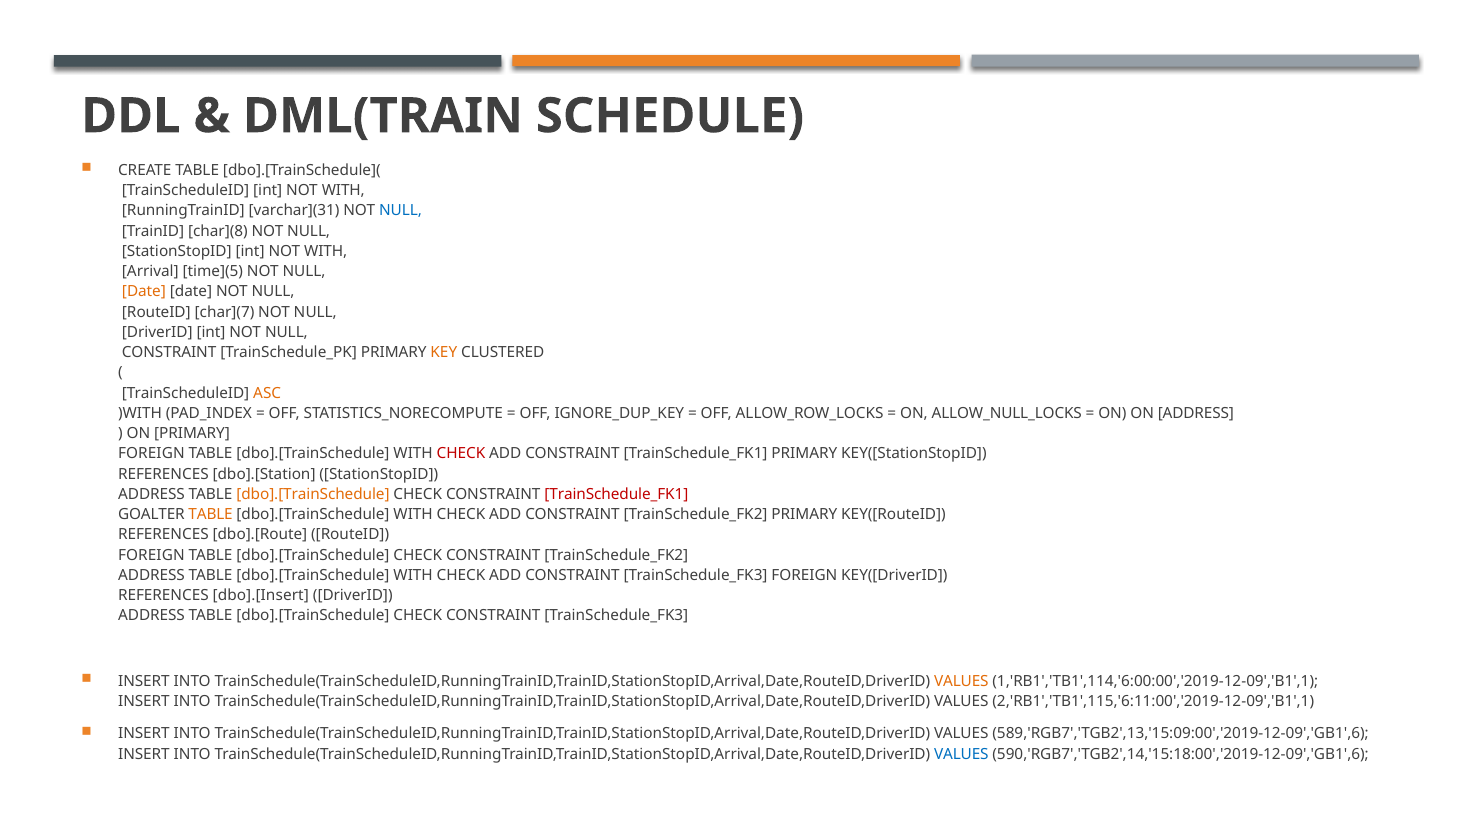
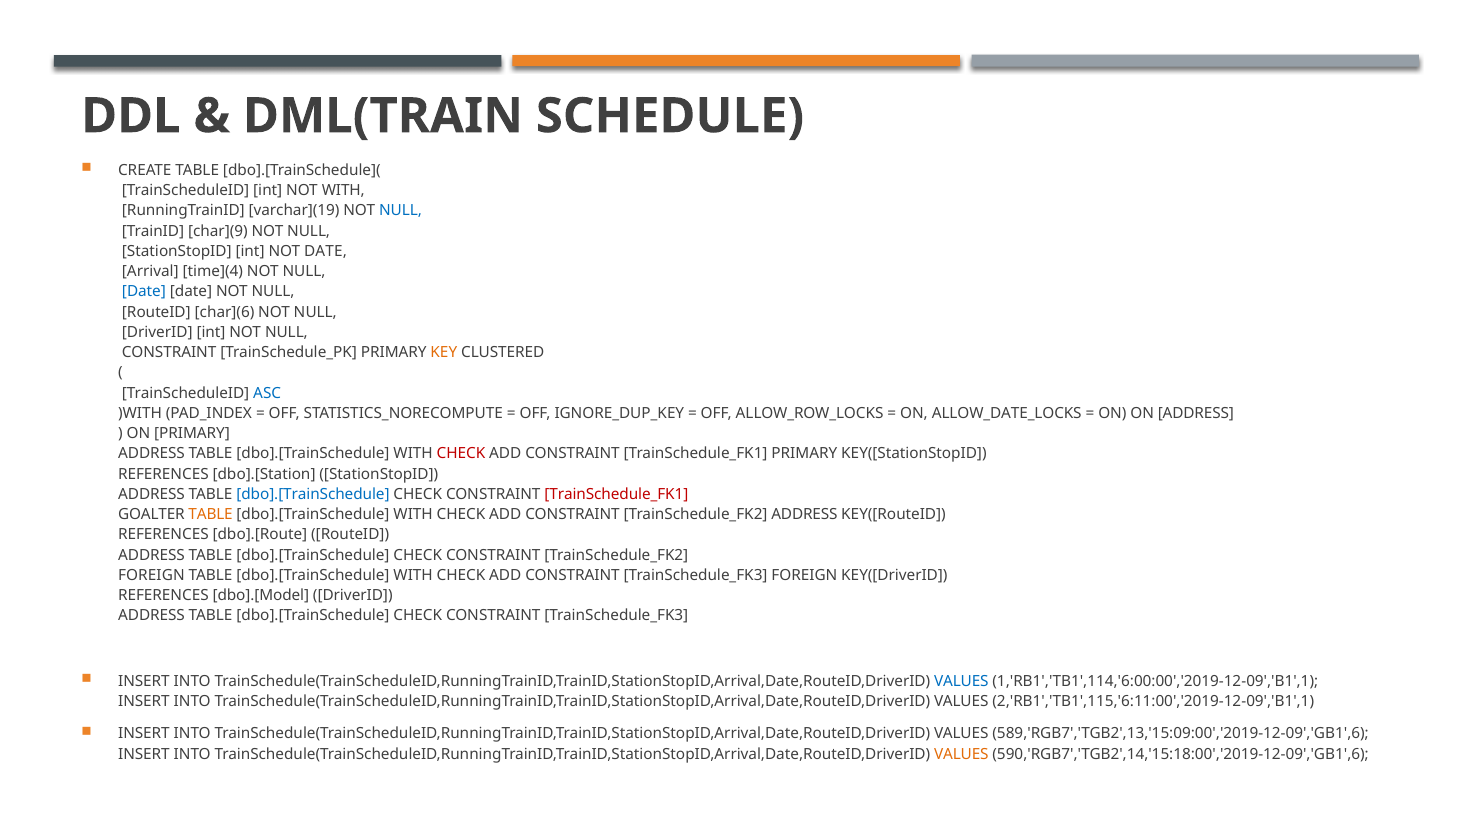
varchar](31: varchar](31 -> varchar](19 (294, 211)
char](8: char](8 -> char](9 (218, 231)
StationStopID int NOT WITH: WITH -> DATE (326, 252)
time](5: time](5 -> time](4 (213, 272)
Date colour: orange -> blue (144, 292)
char](7: char](7 -> char](6 (225, 312)
ASC colour: orange -> blue (267, 393)
ALLOW_NULL_LOCKS: ALLOW_NULL_LOCKS -> ALLOW_DATE_LOCKS (1007, 414)
FOREIGN: FOREIGN -> ADDRESS (151, 454)
dbo].[TrainSchedule colour: orange -> blue (313, 495)
TrainSchedule_FK2 PRIMARY: PRIMARY -> ADDRESS (804, 515)
FOREIGN: FOREIGN -> ADDRESS (151, 556)
ADDRESS: ADDRESS -> FOREIGN (151, 576)
dbo].[Insert: dbo].[Insert -> dbo].[Model (261, 596)
VALUES colour: orange -> blue (961, 681)
VALUES colour: blue -> orange (961, 755)
